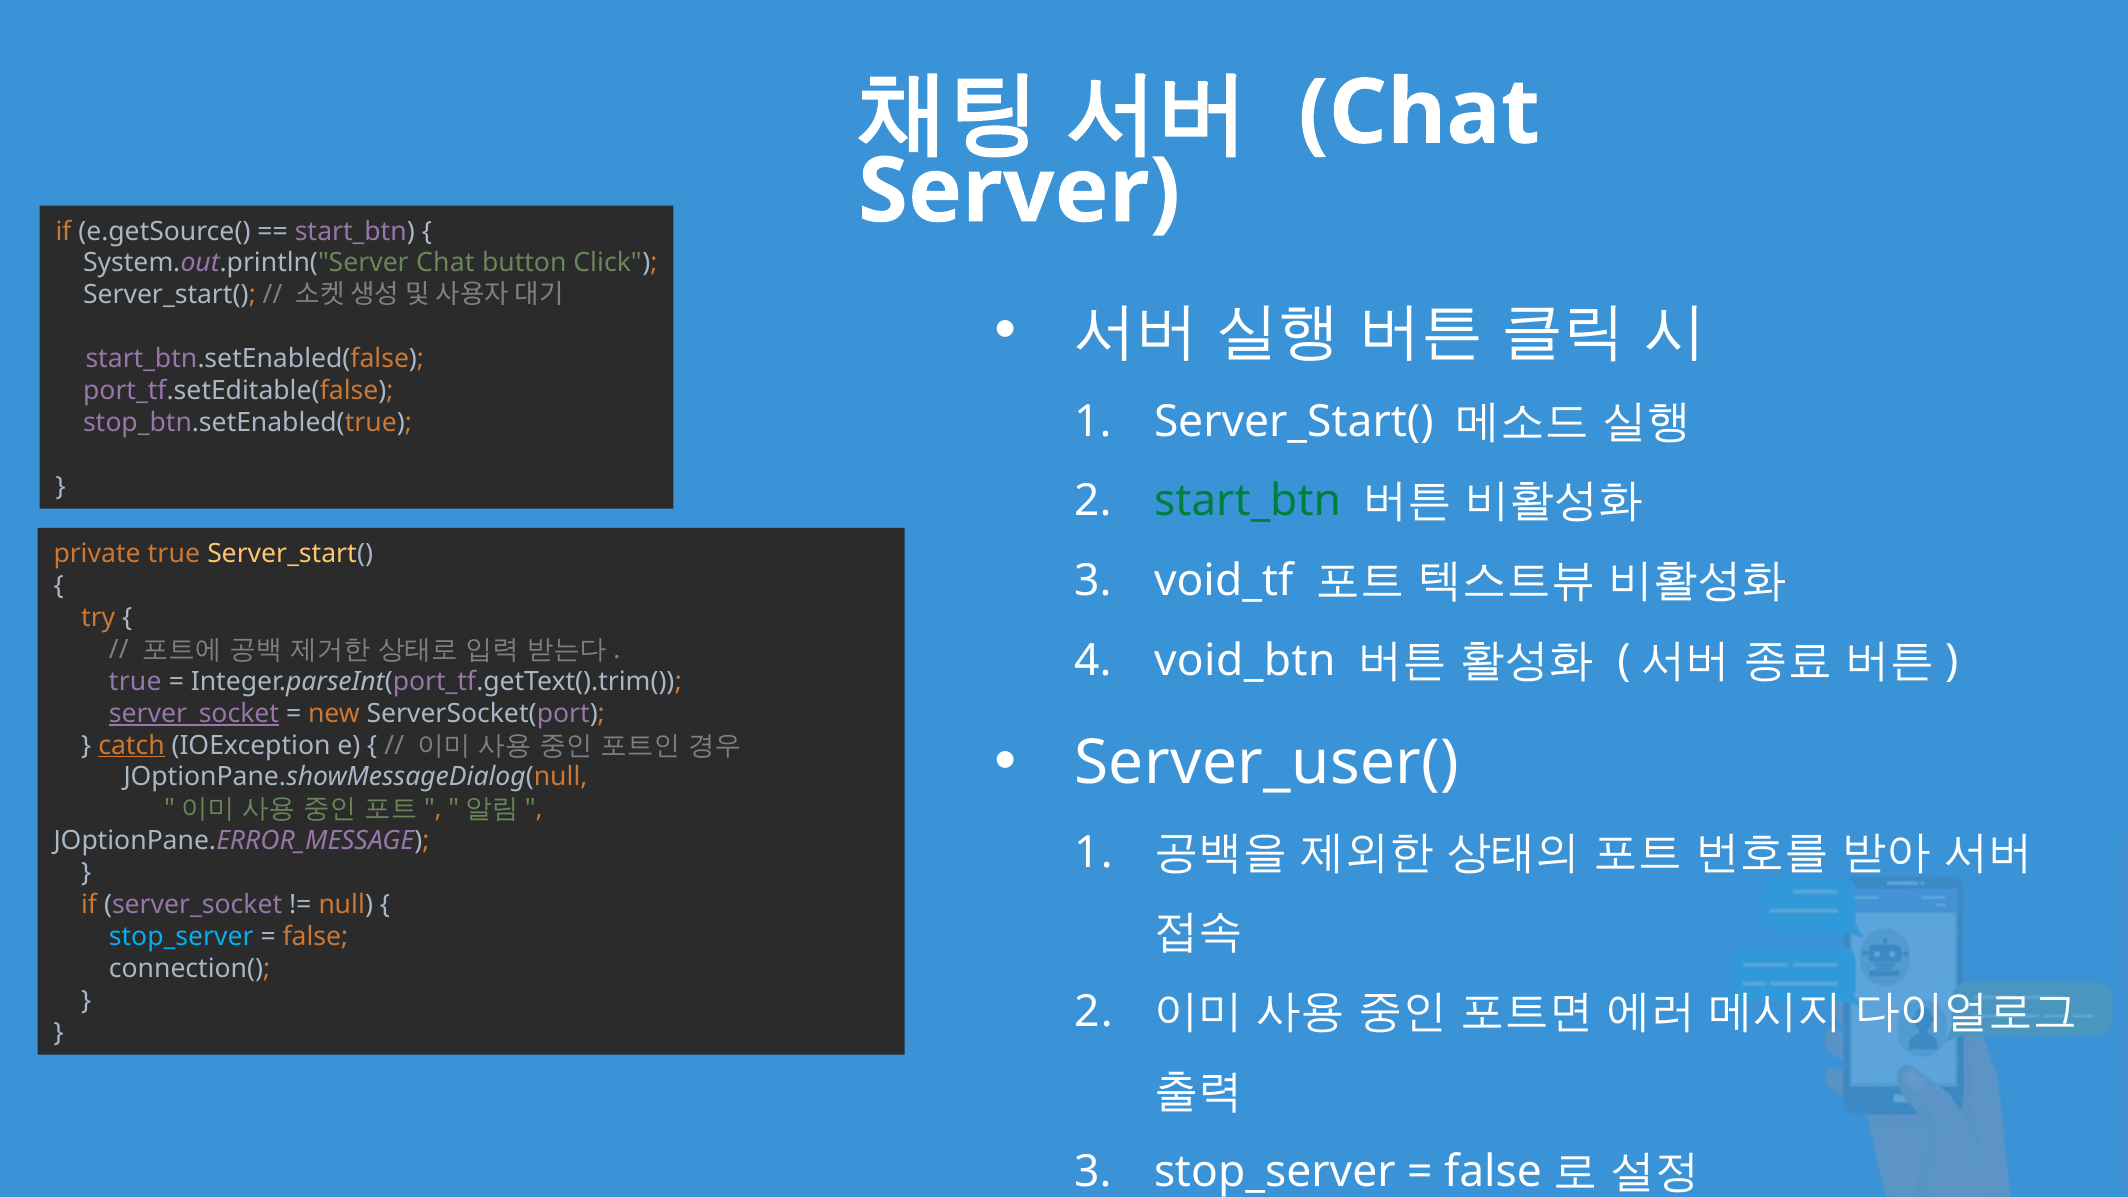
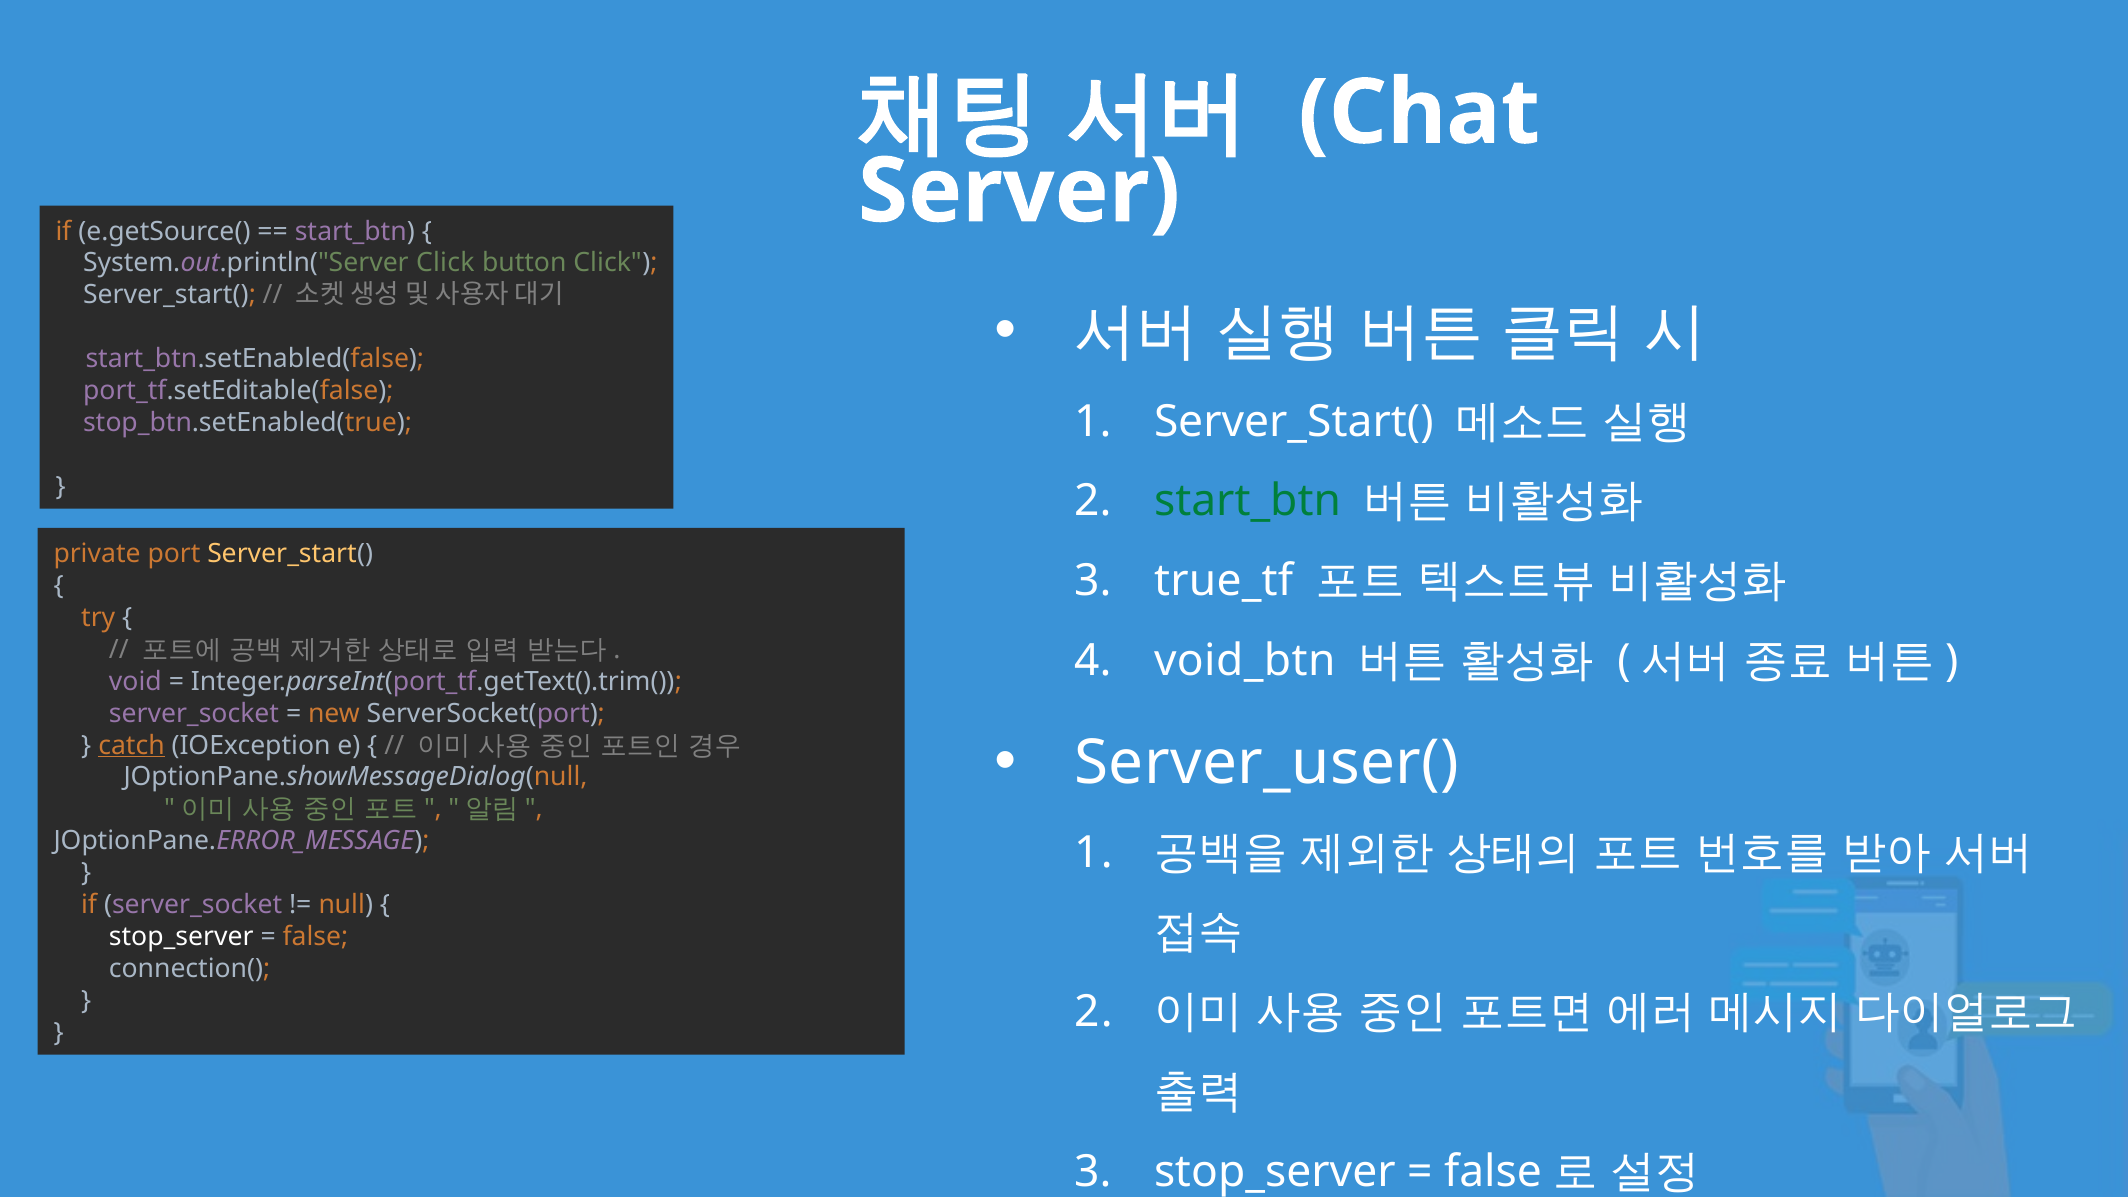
System.out.println("Server Chat: Chat -> Click (445, 263)
private true: true -> port (174, 554)
void_tf: void_tf -> true_tf (1224, 581)
true: true -> void (135, 681)
server_socket underline: present -> none (194, 713)
stop_server colour: light blue -> white (181, 937)
